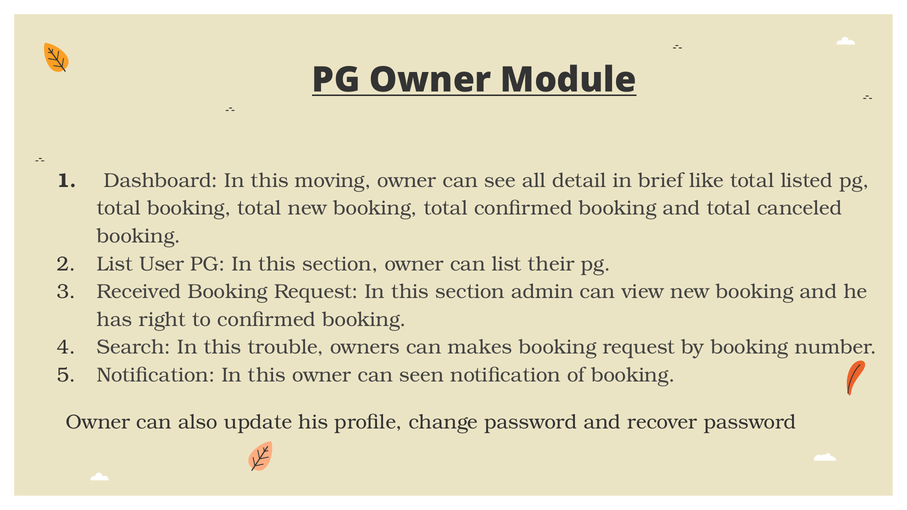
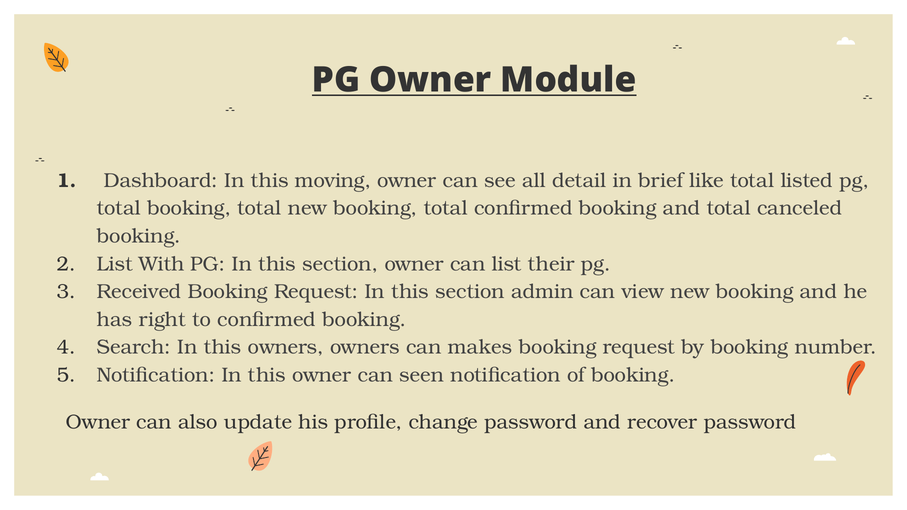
User: User -> With (162, 264)
this trouble: trouble -> owners (286, 347)
